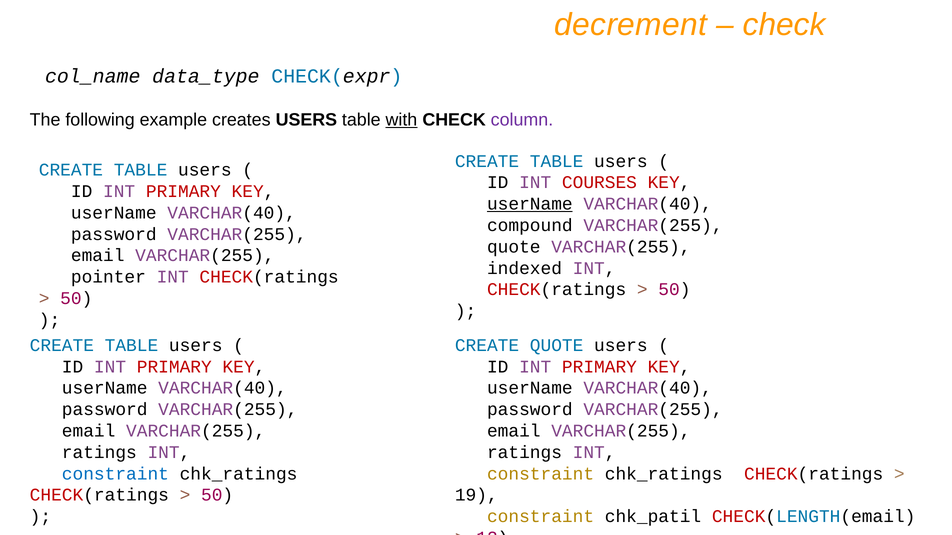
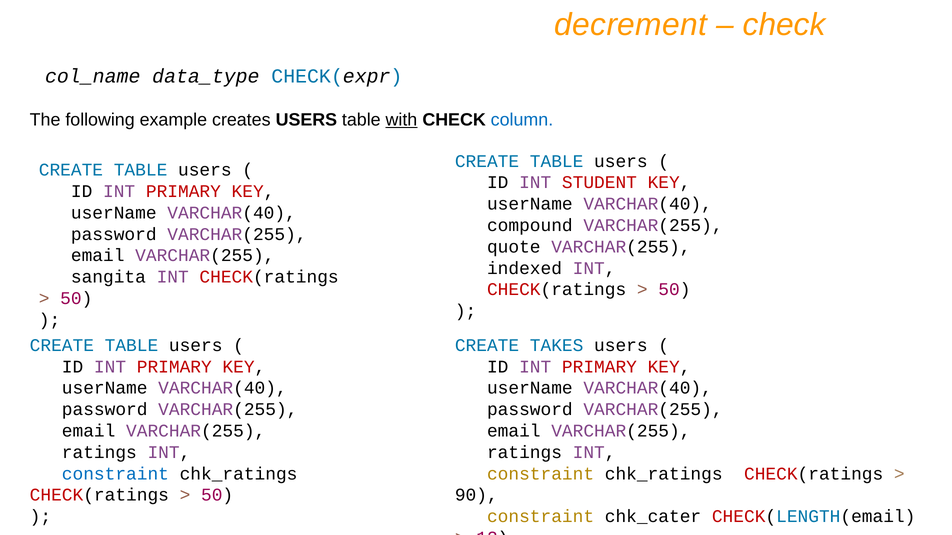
column colour: purple -> blue (522, 120)
COURSES: COURSES -> STUDENT (599, 183)
userName underline: present -> none (530, 204)
pointer: pointer -> sangita (108, 277)
CREATE QUOTE: QUOTE -> TAKES (557, 346)
19: 19 -> 90 (476, 496)
chk_patil: chk_patil -> chk_cater (653, 517)
